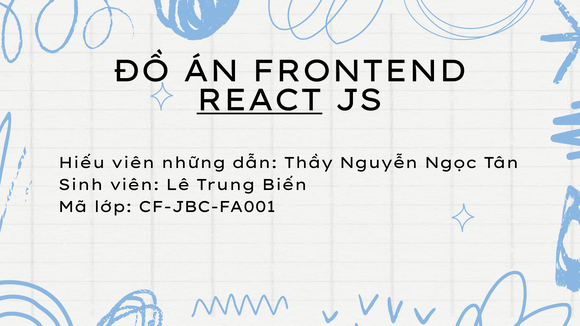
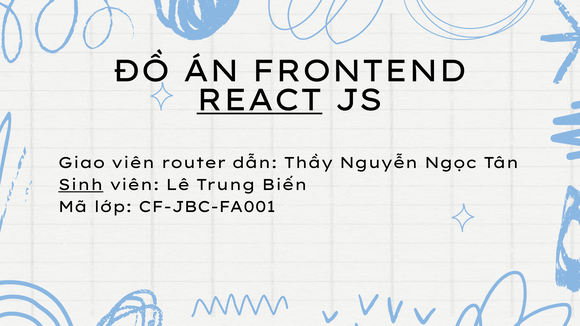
Hiếu: Hiếu -> Giao (82, 163)
những: những -> router (194, 163)
Sinh underline: none -> present (81, 185)
